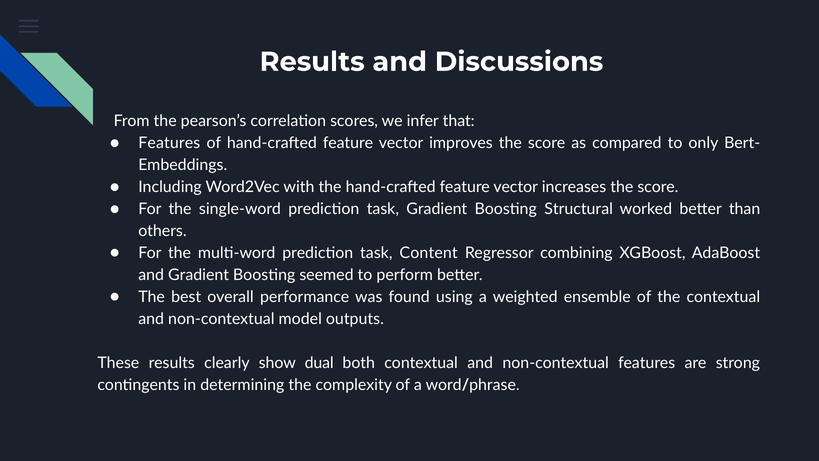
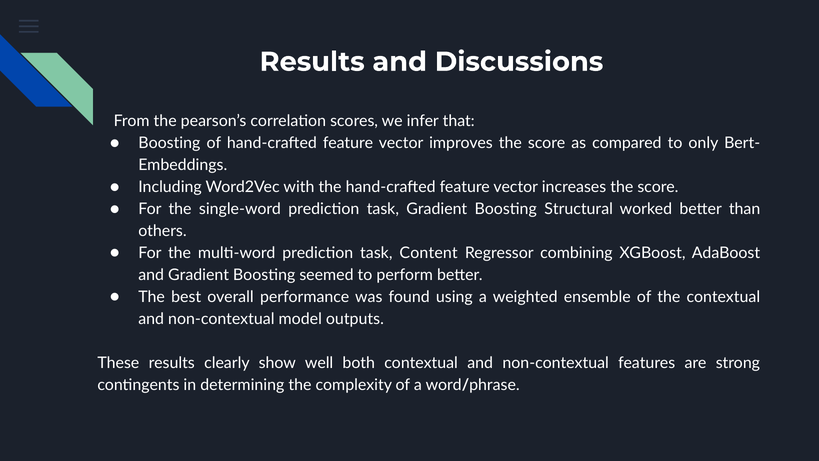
Features: Features -> Boosting (169, 143)
dual: dual -> well (319, 363)
